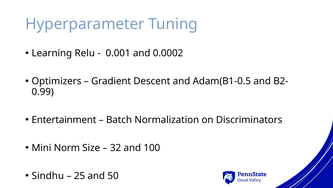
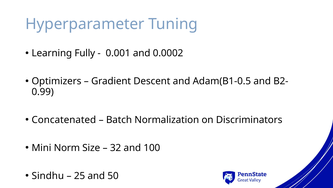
Relu: Relu -> Fully (85, 53)
Entertainment: Entertainment -> Concatenated (64, 119)
